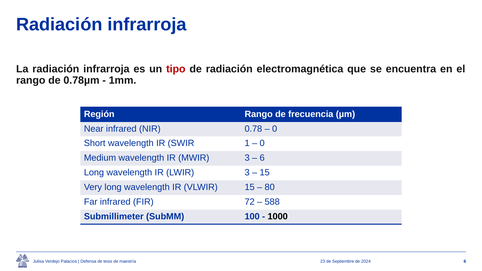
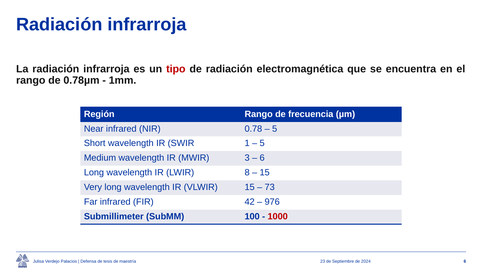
0: 0 -> 5 (275, 129)
0: 0 -> 5 (262, 143)
LWIR 3: 3 -> 8 (247, 173)
80: 80 -> 73 (270, 187)
72: 72 -> 42 (250, 202)
588: 588 -> 976 (272, 202)
1000 colour: black -> red (278, 217)
